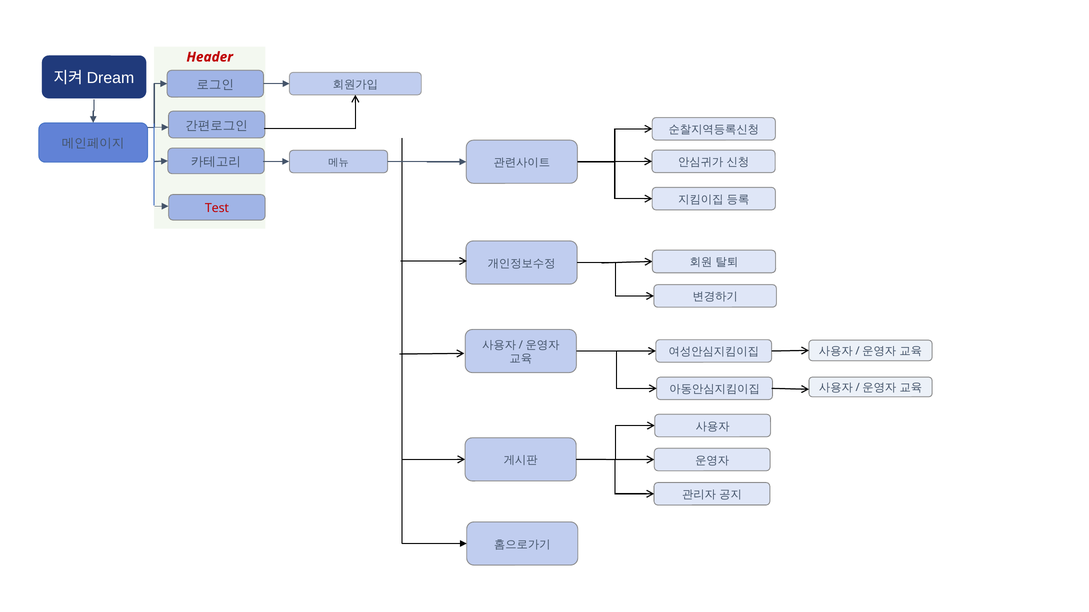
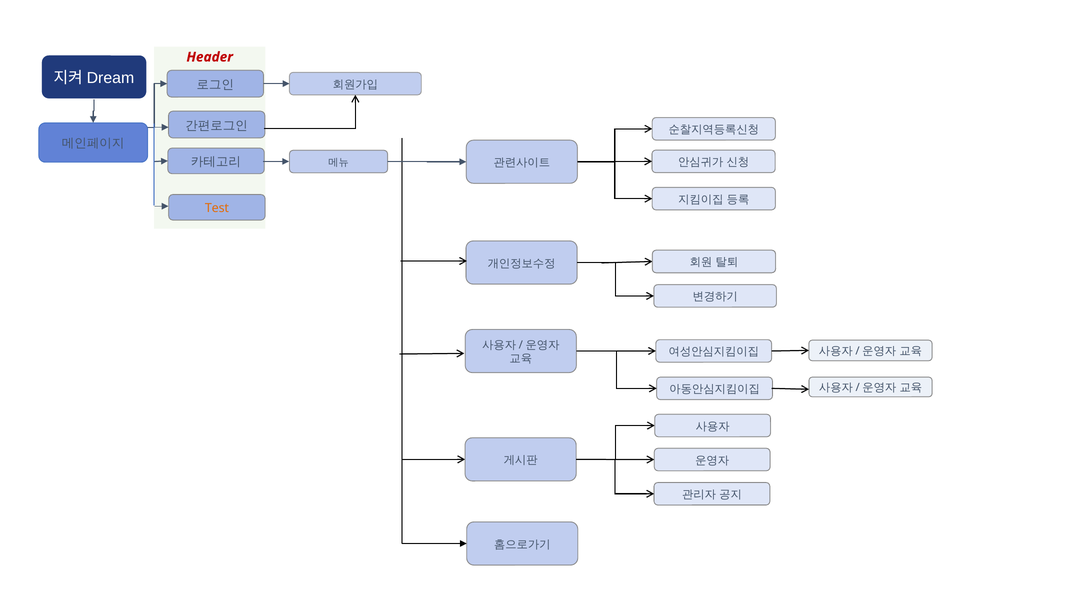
Test colour: red -> orange (217, 208)
